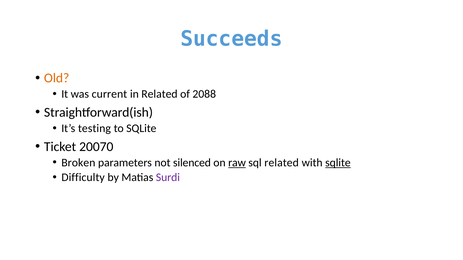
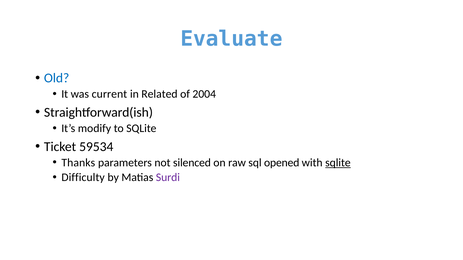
Succeeds: Succeeds -> Evaluate (231, 39)
Old colour: orange -> blue (57, 78)
2088: 2088 -> 2004 (204, 94)
testing: testing -> modify (94, 129)
20070: 20070 -> 59534 (96, 147)
Broken: Broken -> Thanks (78, 163)
raw underline: present -> none (237, 163)
sql related: related -> opened (282, 163)
